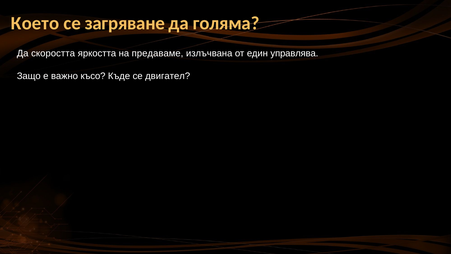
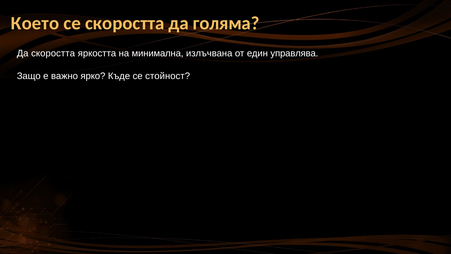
се загряване: загряване -> скоростта (125, 23)
предаваме: предаваме -> минимална (158, 53)
късо: късо -> ярко (93, 76)
двигател: двигател -> стойност (168, 76)
